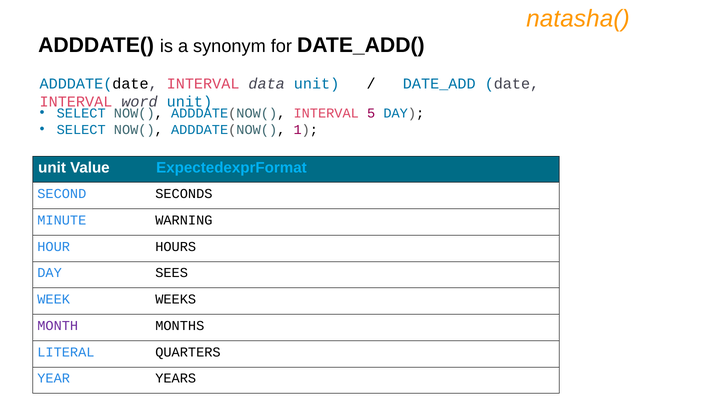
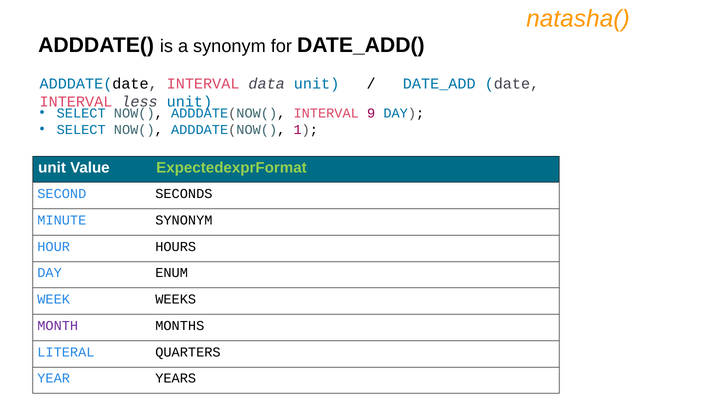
word: word -> less (140, 102)
5: 5 -> 9 (371, 113)
ExpectedexprFormat colour: light blue -> light green (231, 167)
MINUTE WARNING: WARNING -> SYNONYM (184, 220)
SEES: SEES -> ENUM (172, 273)
